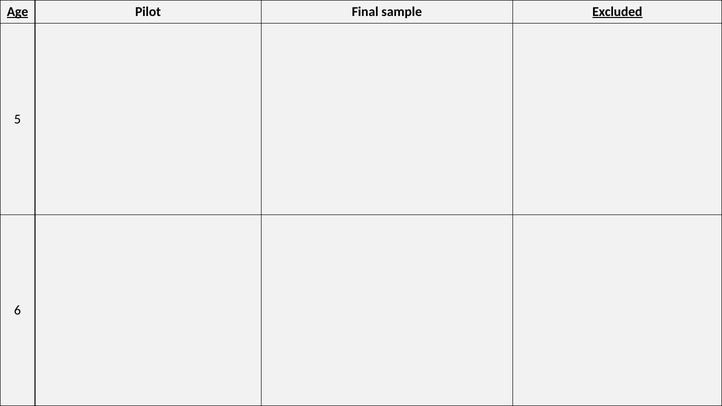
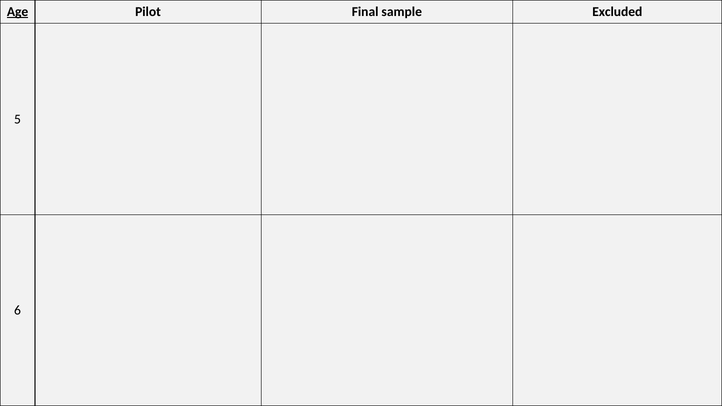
Excluded underline: present -> none (617, 12)
